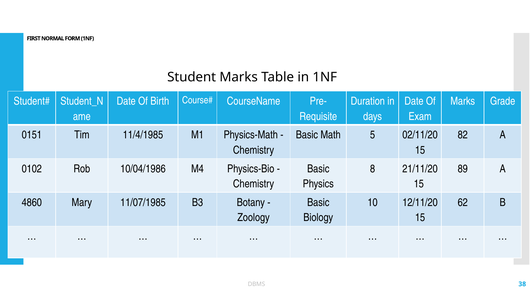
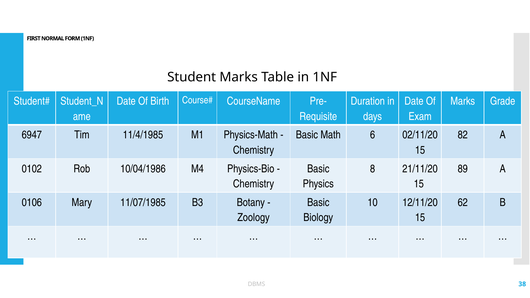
0151: 0151 -> 6947 (32, 135)
5: 5 -> 6 (373, 135)
4860: 4860 -> 0106 (32, 203)
